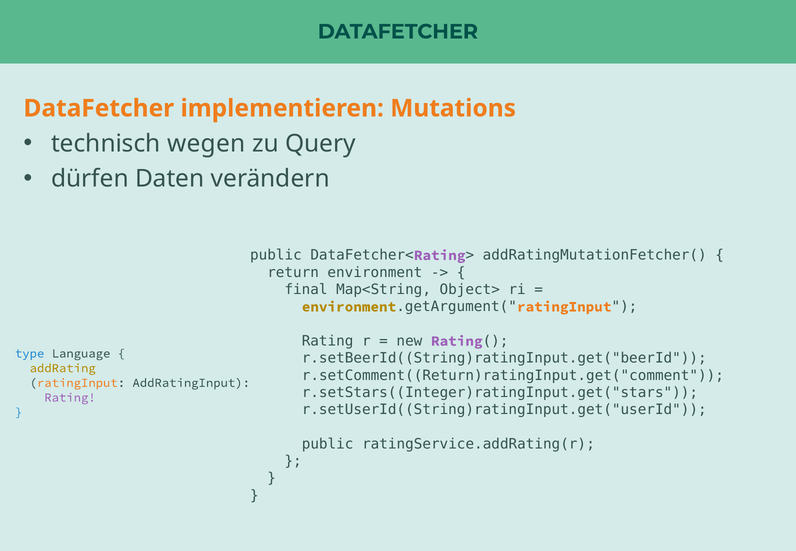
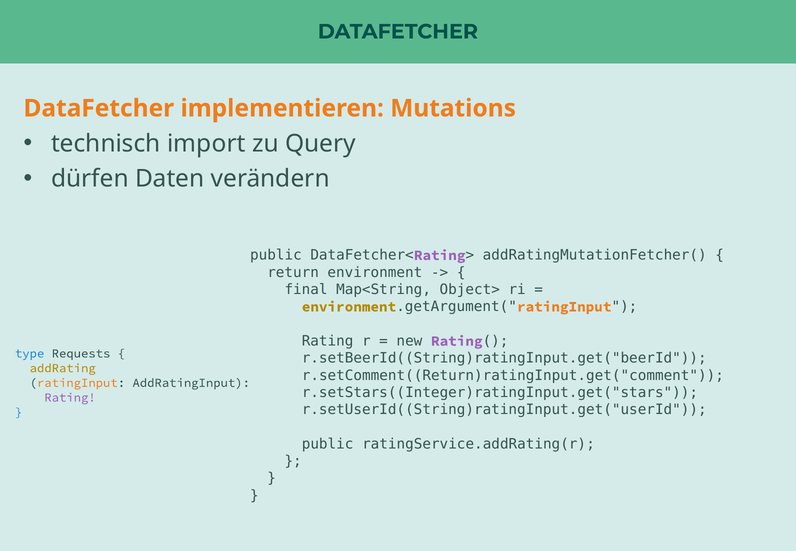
wegen: wegen -> import (206, 144)
Language: Language -> Requests (81, 353)
